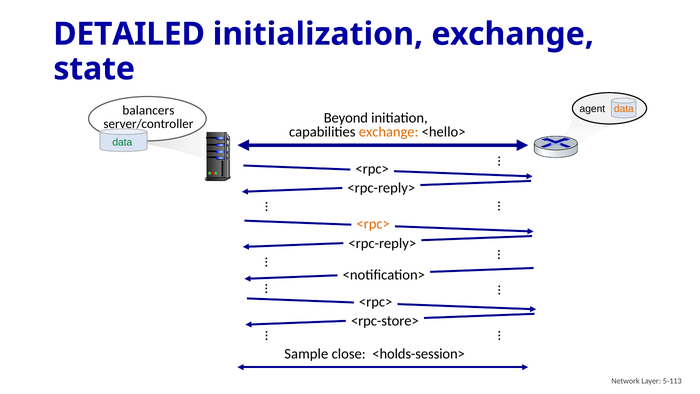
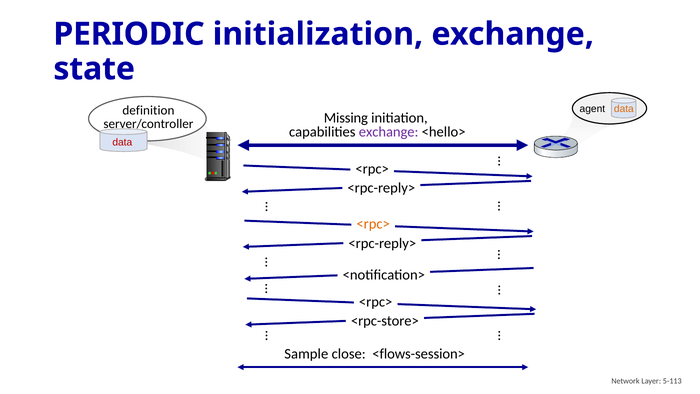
DETAILED: DETAILED -> PERIODIC (129, 34)
balancers: balancers -> definition (148, 110)
Beyond: Beyond -> Missing (346, 118)
exchange colour: orange -> purple (389, 132)
data colour: green -> red (122, 142)
<holds-session>: <holds-session> -> <flows-session> (419, 354)
